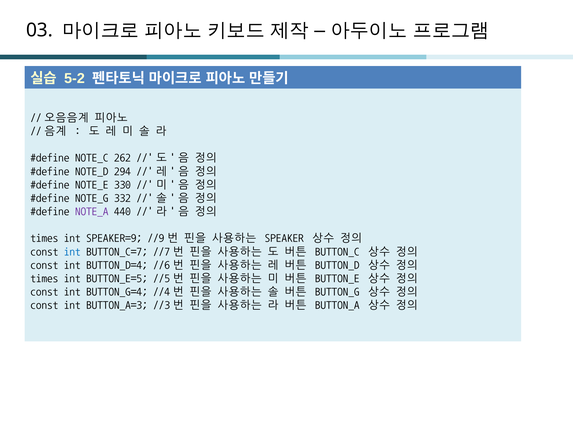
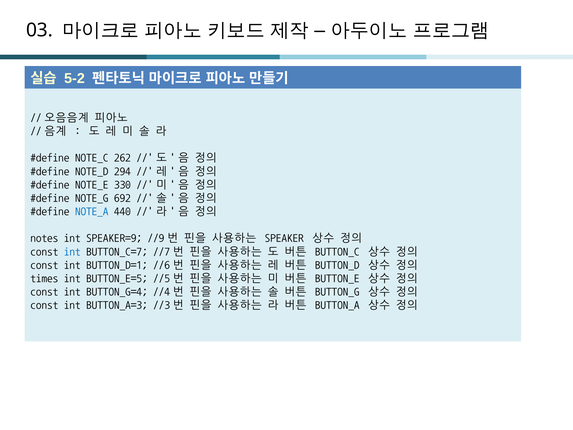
332: 332 -> 692 (122, 198)
NOTE_A colour: purple -> blue (92, 211)
times: times -> notes (44, 238)
BUTTON_D=4: BUTTON_D=4 -> BUTTON_D=1 (117, 265)
